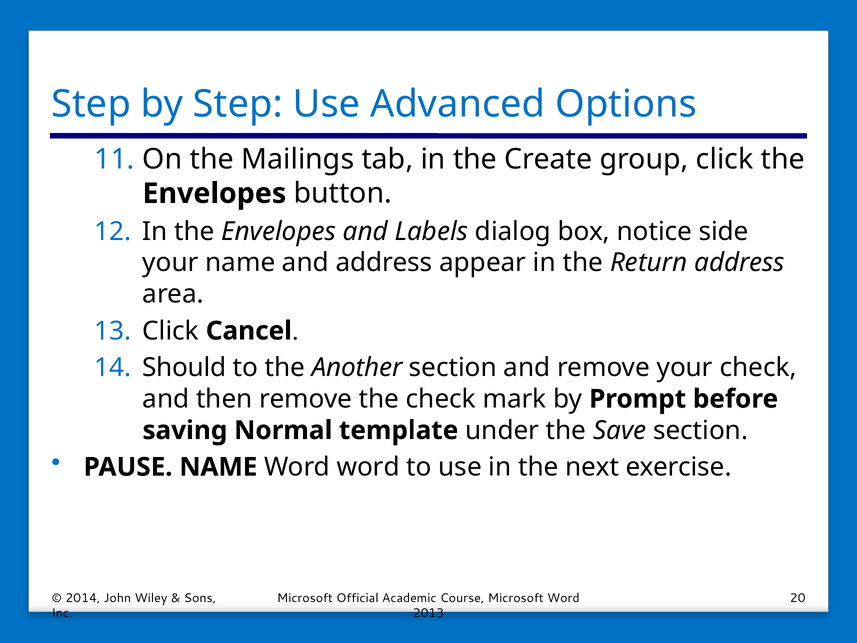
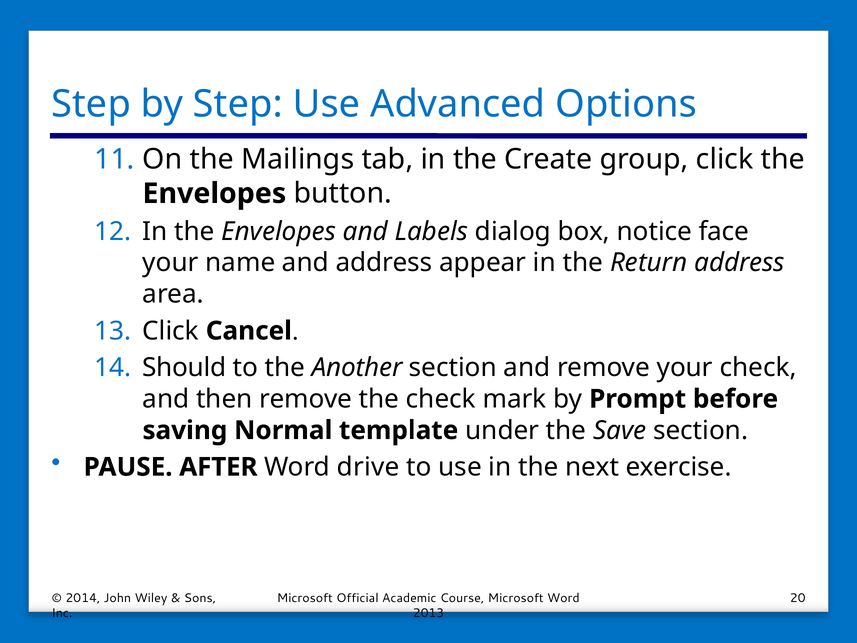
side: side -> face (724, 231)
PAUSE NAME: NAME -> AFTER (218, 467)
Word word: word -> drive (368, 467)
